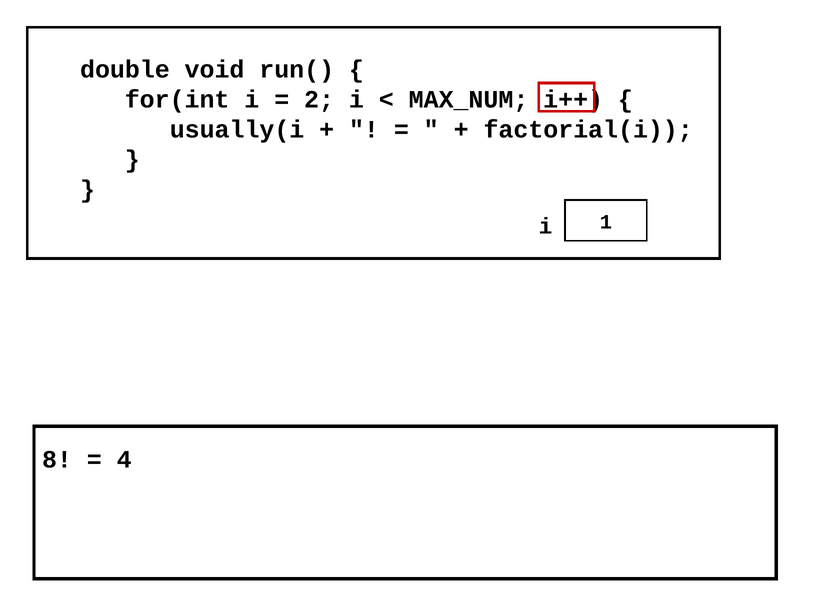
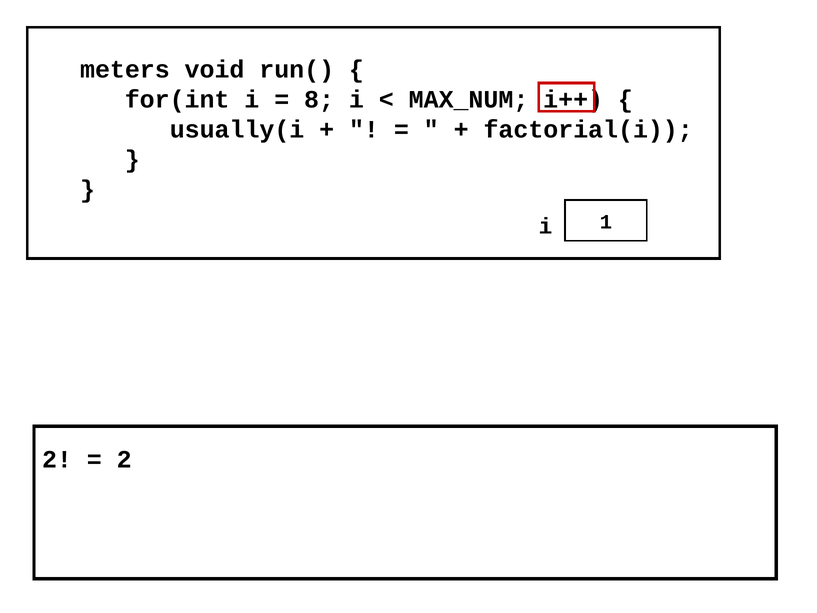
double: double -> meters (125, 70)
2: 2 -> 8 (319, 100)
8: 8 -> 2 (57, 459)
4: 4 -> 2 (124, 459)
